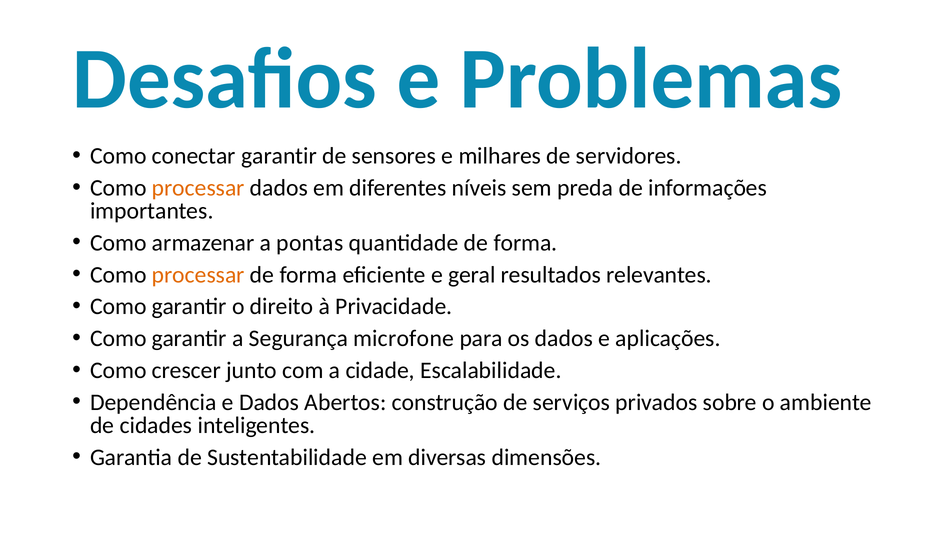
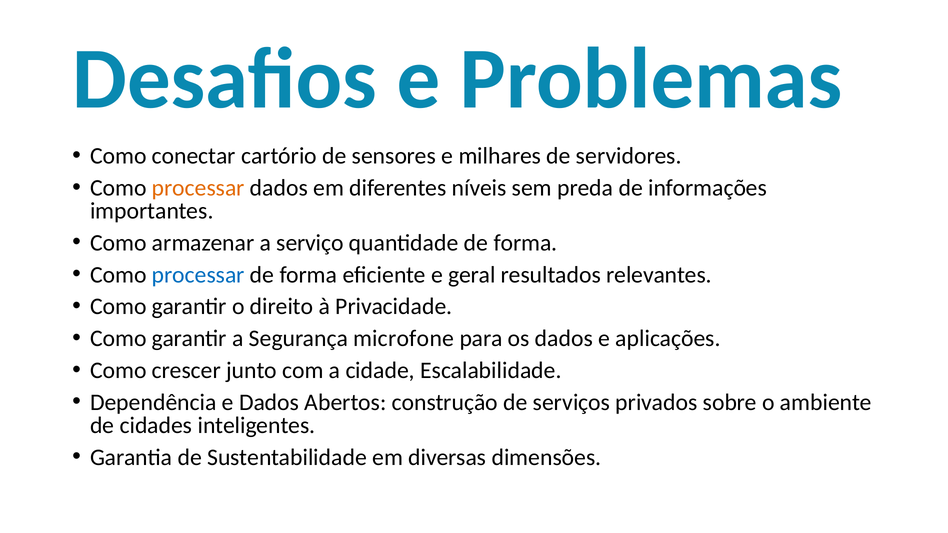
conectar garantir: garantir -> cartório (279, 156)
pontas: pontas -> serviço (310, 243)
processar colour: orange -> blue (198, 275)
